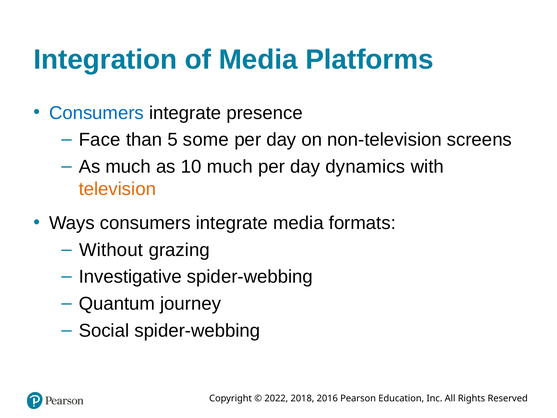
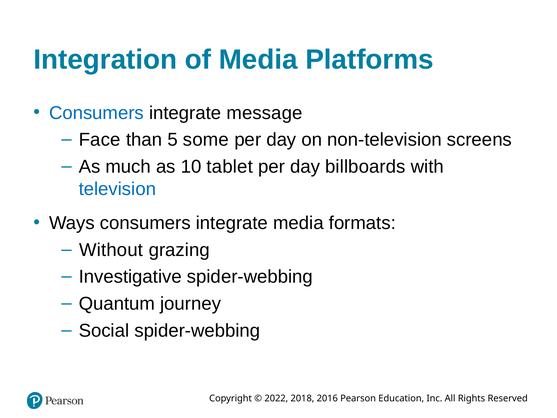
presence: presence -> message (264, 113)
10 much: much -> tablet (230, 167)
dynamics: dynamics -> billboards (365, 167)
television colour: orange -> blue (117, 189)
